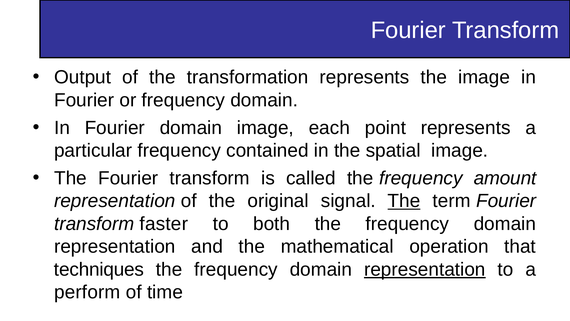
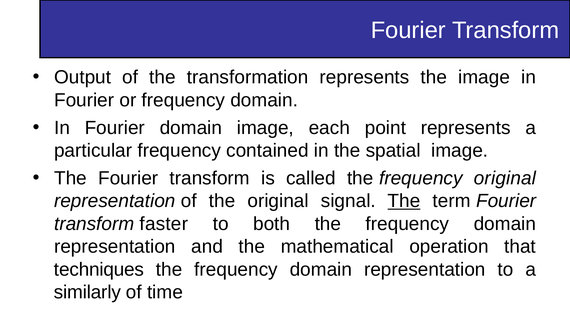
frequency amount: amount -> original (505, 178)
representation underline: present -> none (425, 269)
perform: perform -> similarly (87, 292)
